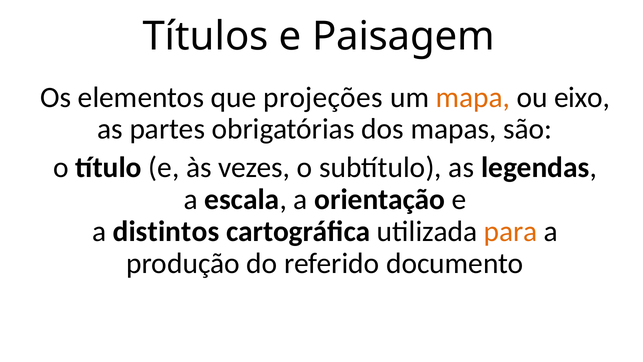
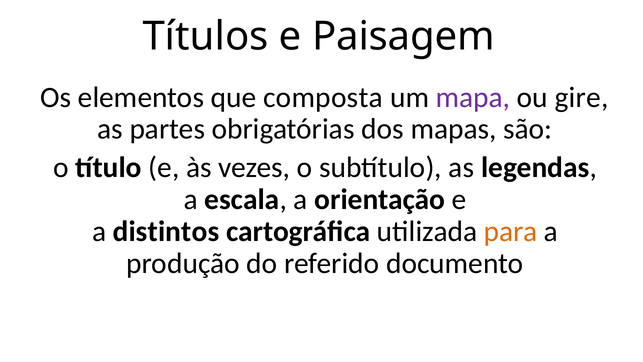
projeções: projeções -> composta (323, 97)
mapa colour: orange -> purple (473, 97)
eixo: eixo -> gire (582, 97)
